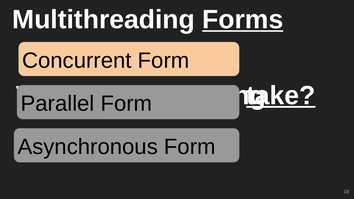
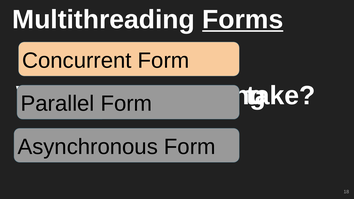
take underline: present -> none (281, 96)
